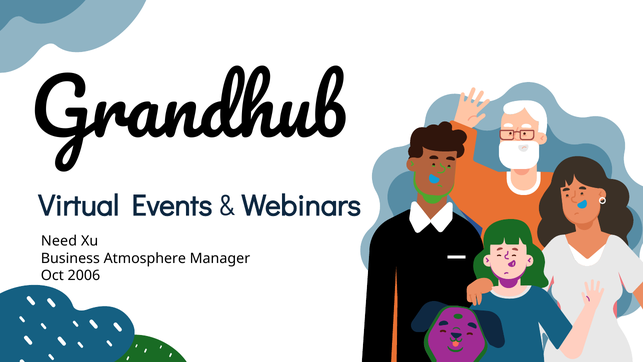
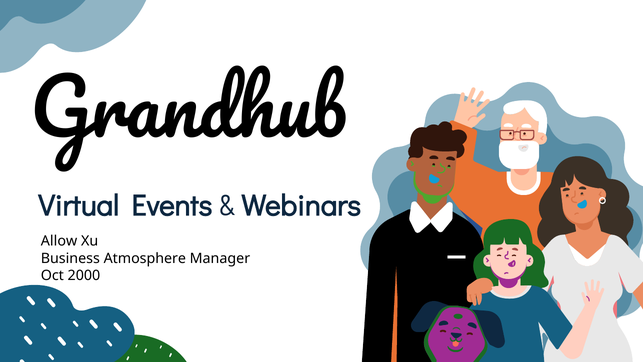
Need: Need -> Allow (59, 241)
2006: 2006 -> 2000 (84, 275)
